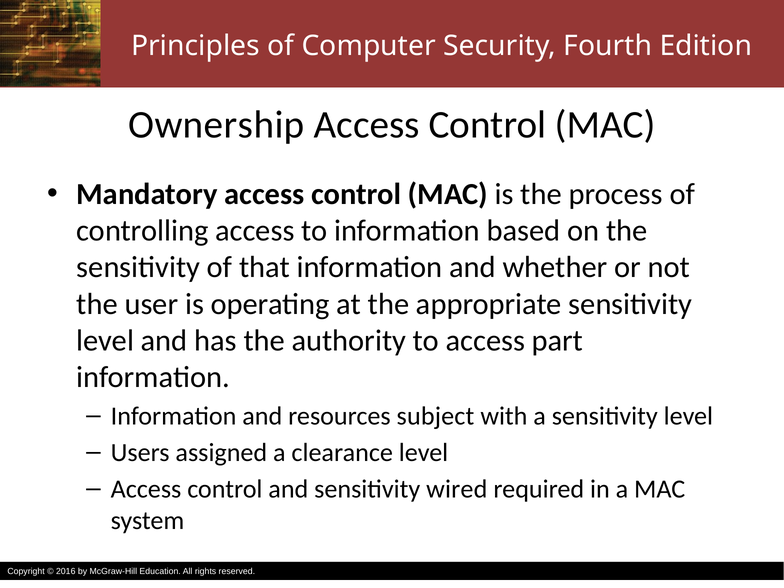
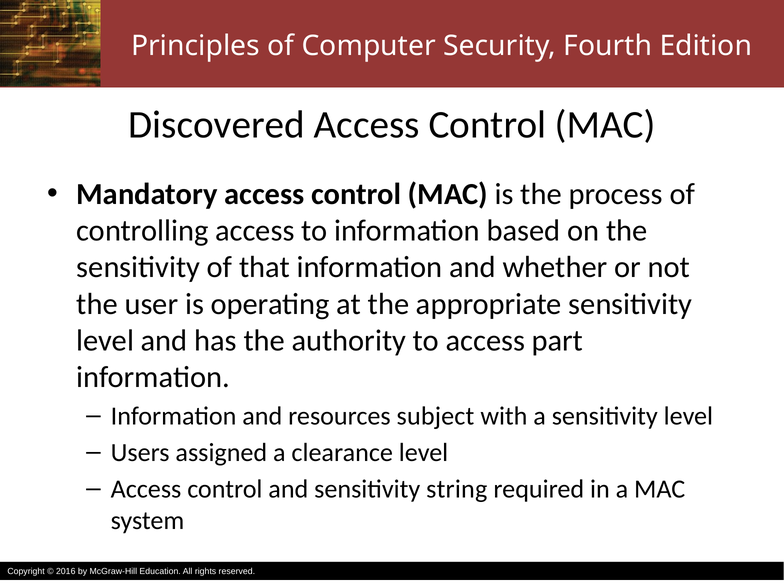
Ownership: Ownership -> Discovered (217, 125)
wired: wired -> string (457, 489)
